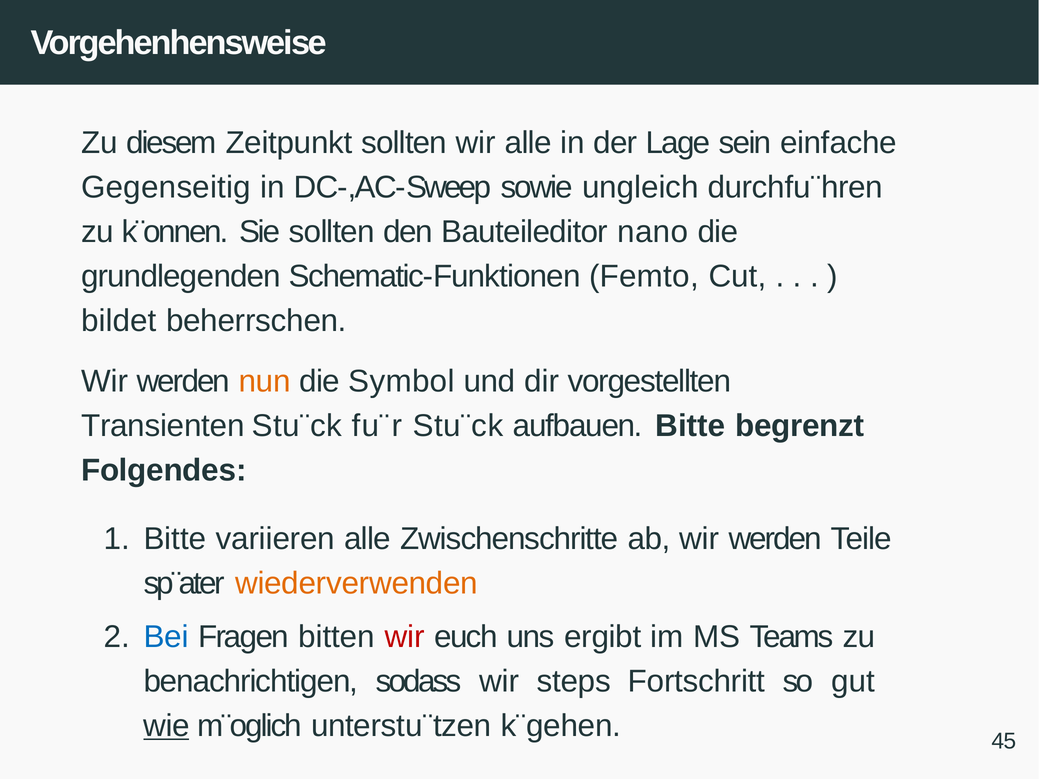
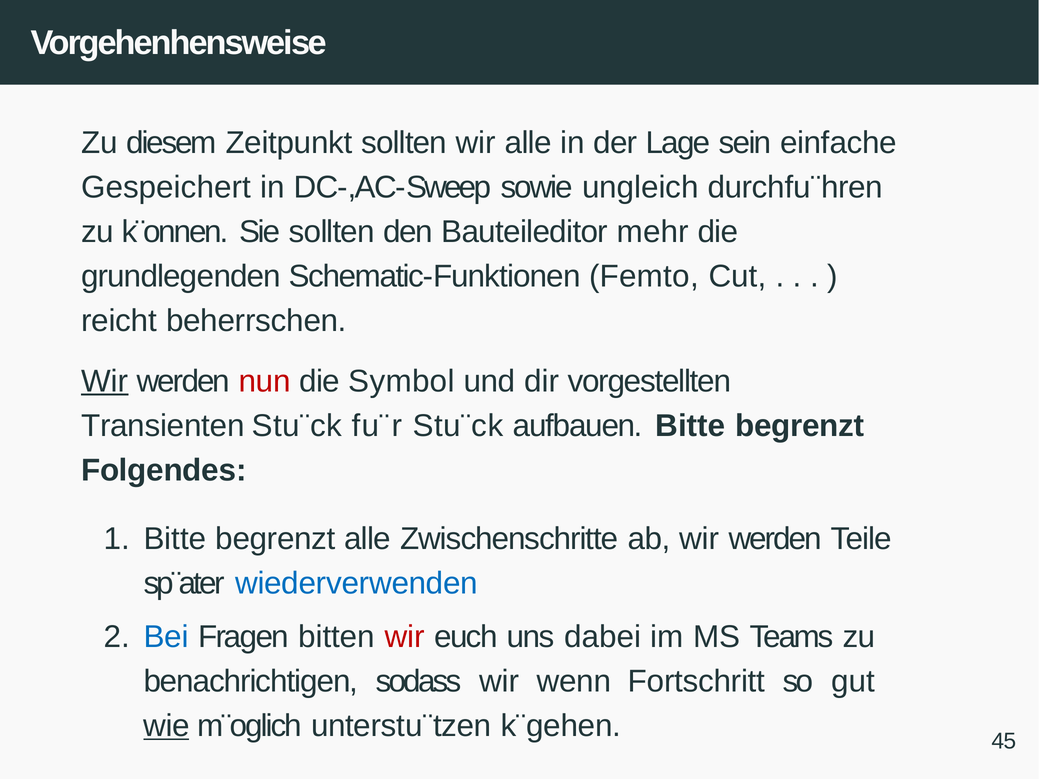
Gegenseitig: Gegenseitig -> Gespeichert (166, 187)
nano: nano -> mehr (653, 232)
bildet: bildet -> reicht (119, 321)
Wir underline: none -> present (105, 381)
nun colour: orange -> red (265, 381)
variieren: variieren -> begrenzt (275, 539)
wiederverwenden colour: orange -> blue (356, 583)
ergibt: ergibt -> dabei (603, 637)
steps: steps -> wenn (574, 681)
